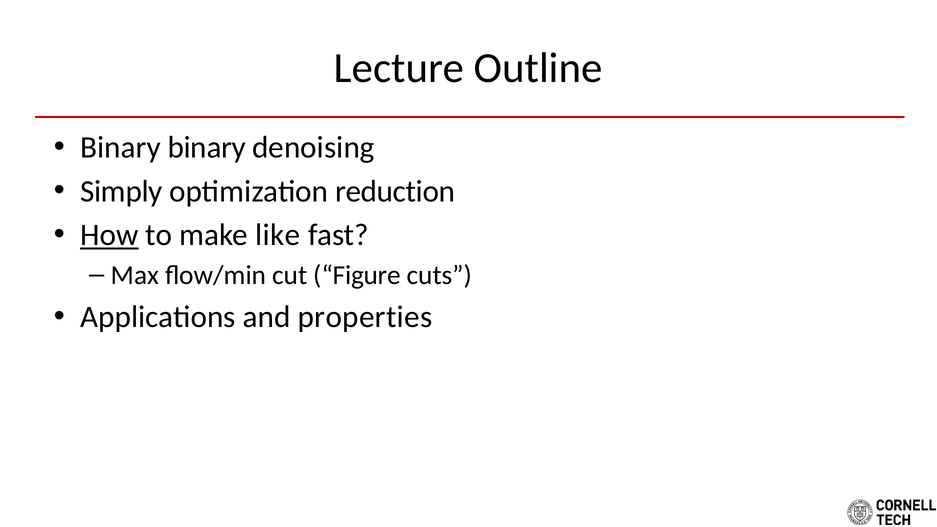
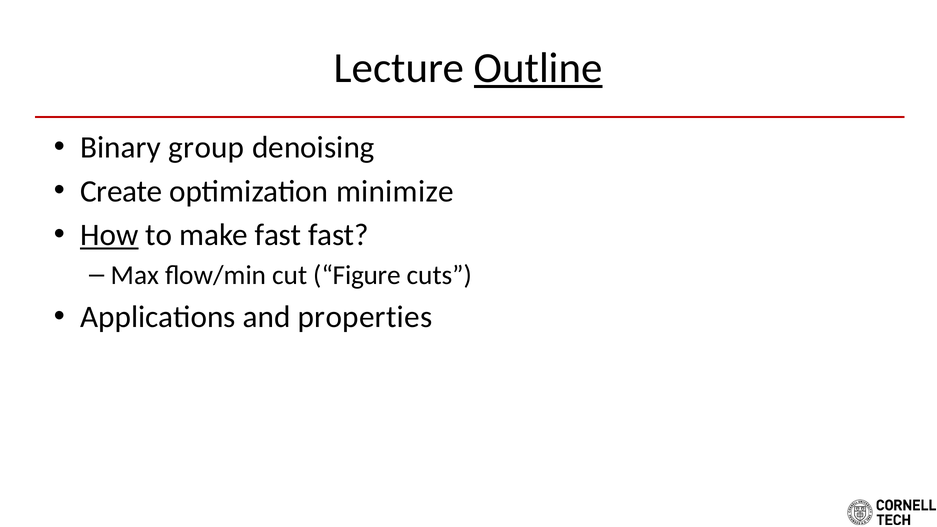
Outline underline: none -> present (538, 68)
Binary binary: binary -> group (206, 147)
Simply: Simply -> Create (121, 191)
reduction: reduction -> minimize (395, 191)
make like: like -> fast (278, 235)
